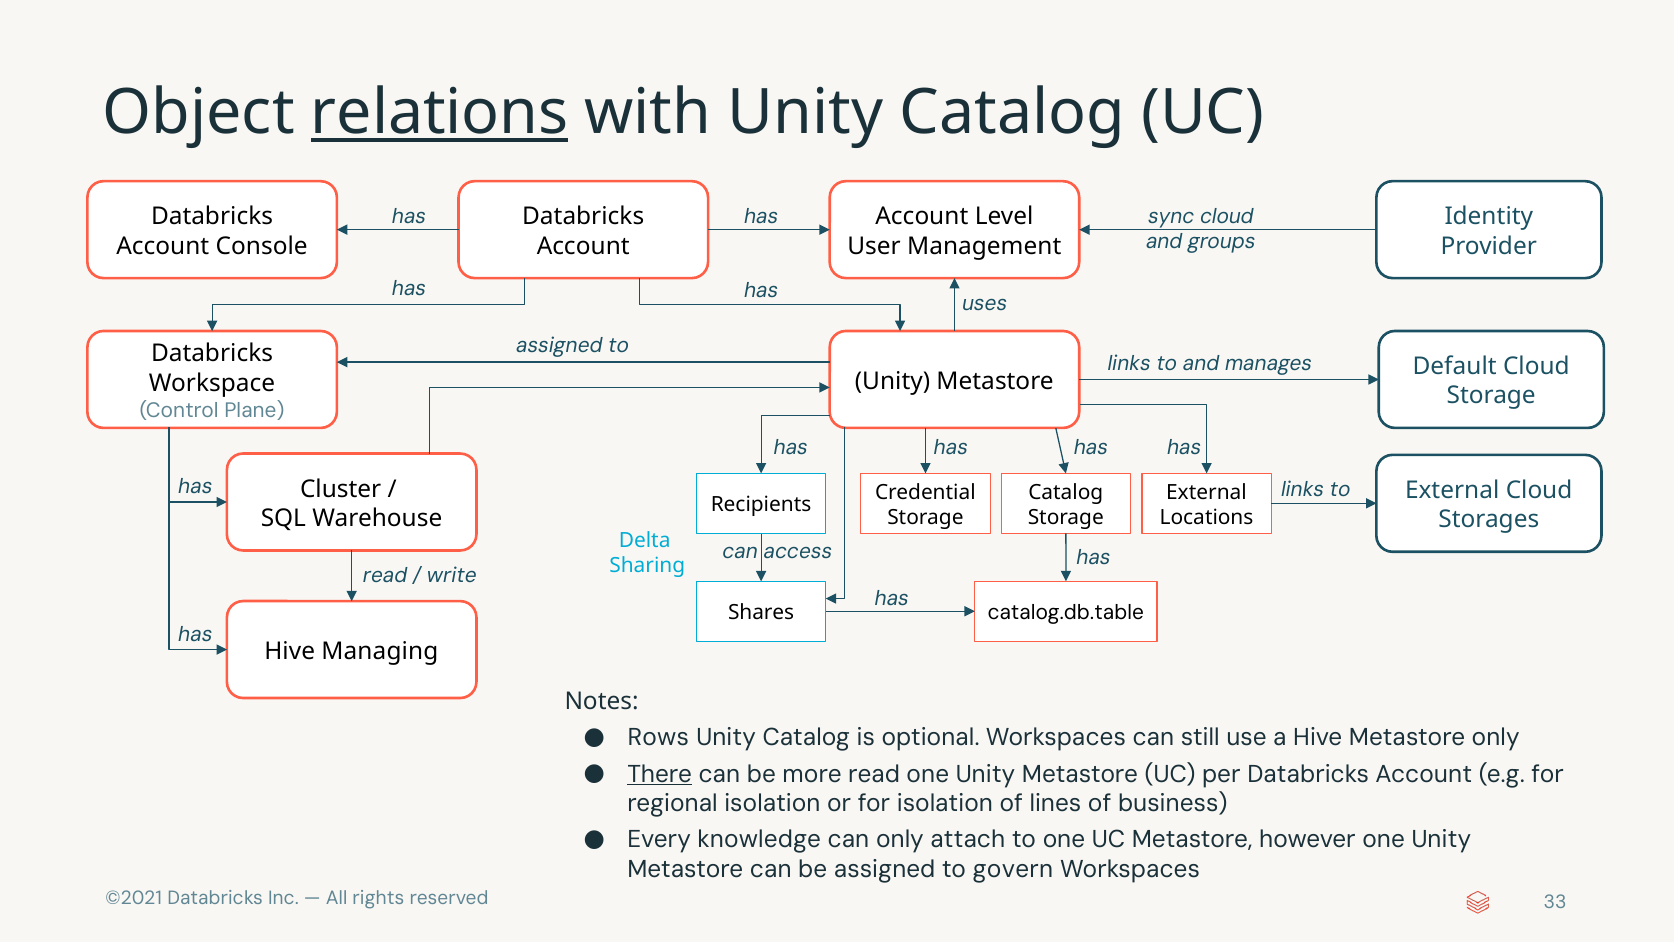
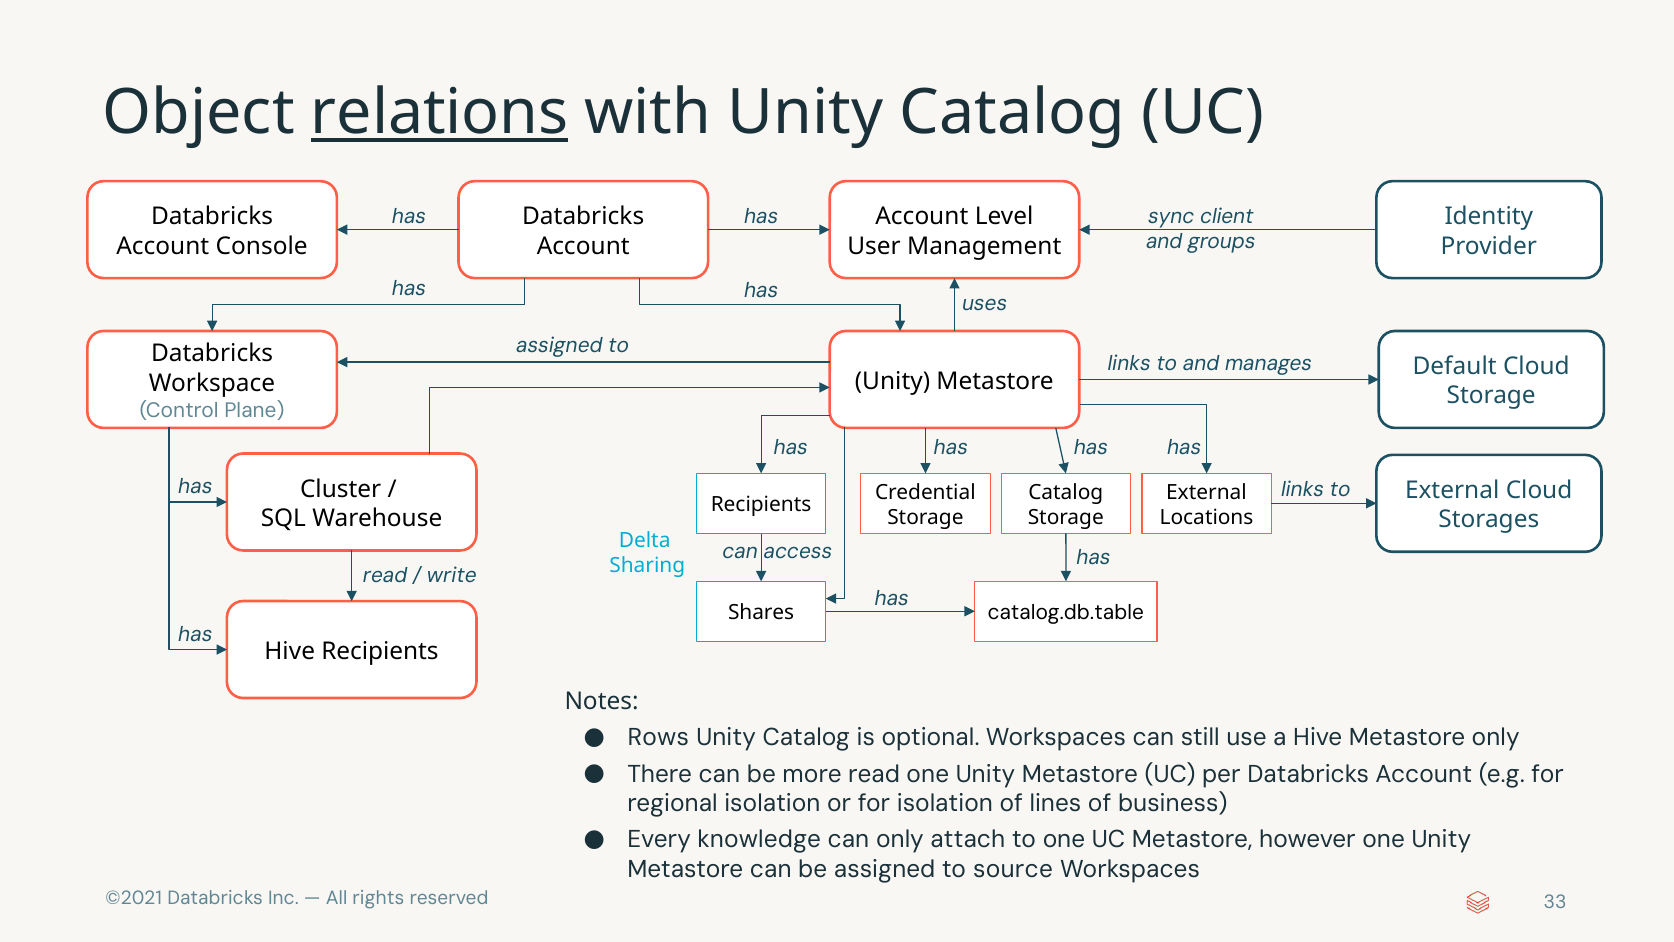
sync cloud: cloud -> client (1227, 216)
Hive Managing: Managing -> Recipients (380, 651)
There underline: present -> none (660, 774)
govern: govern -> source (1013, 869)
